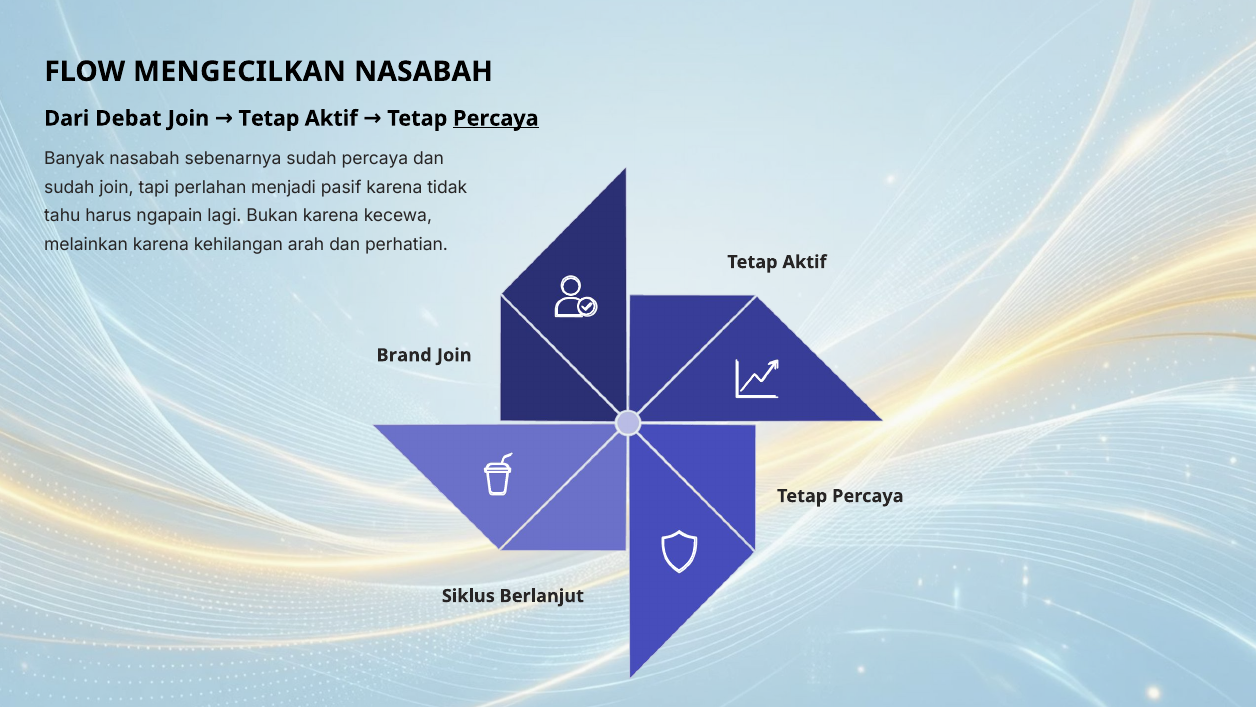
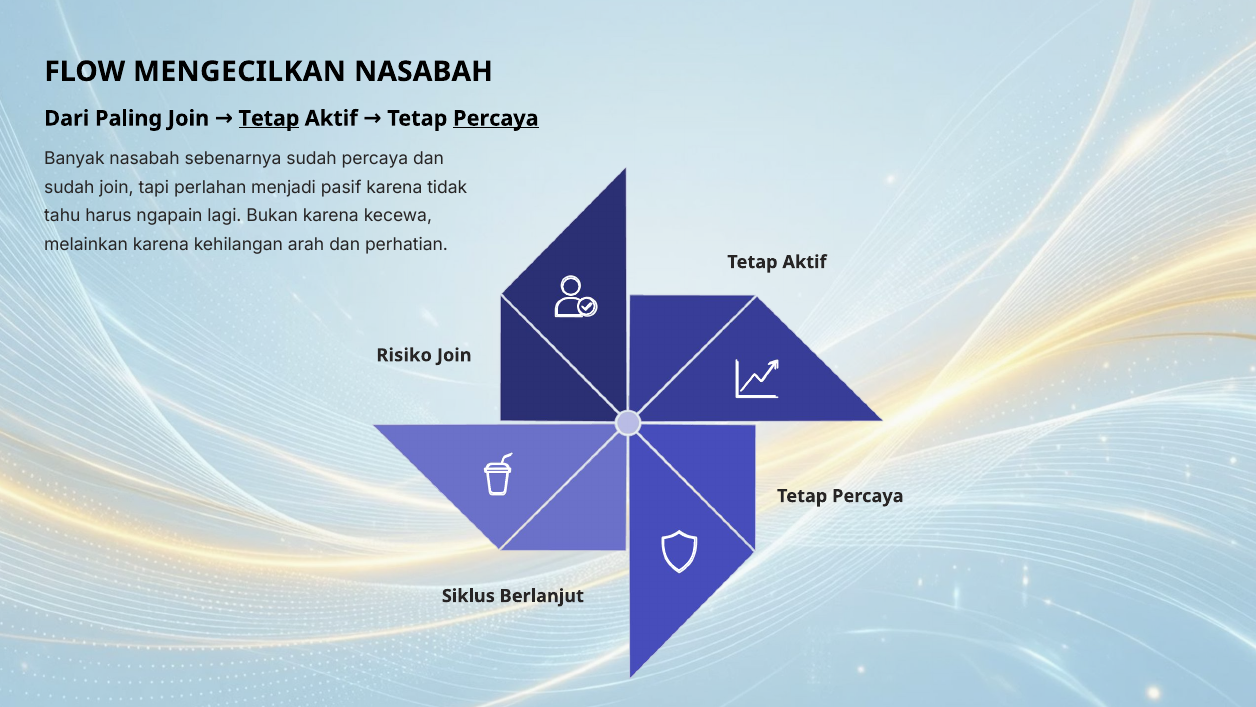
Debat: Debat -> Paling (129, 118)
Tetap underline: none -> present (269, 118)
Brand: Brand -> Risiko (404, 355)
